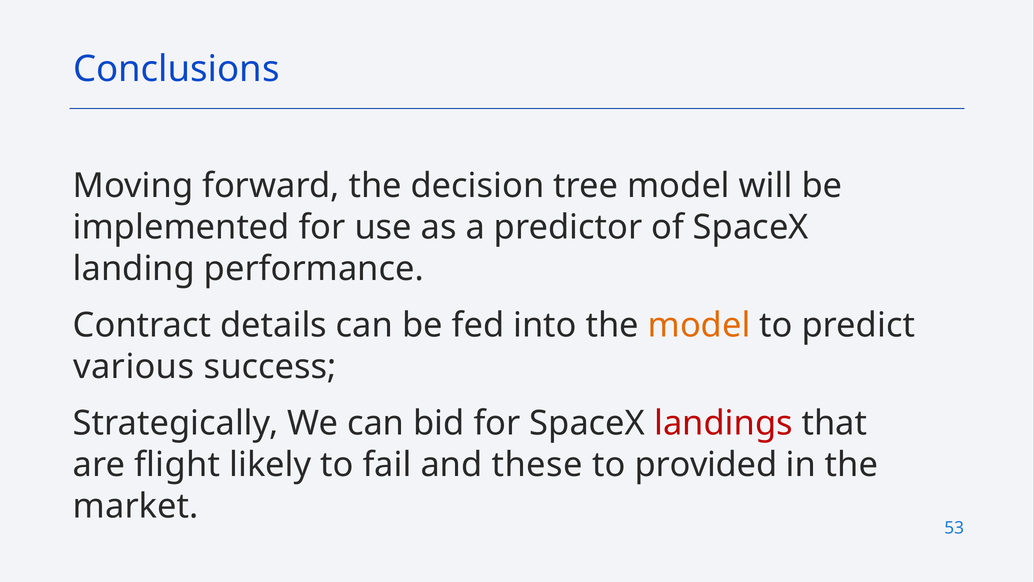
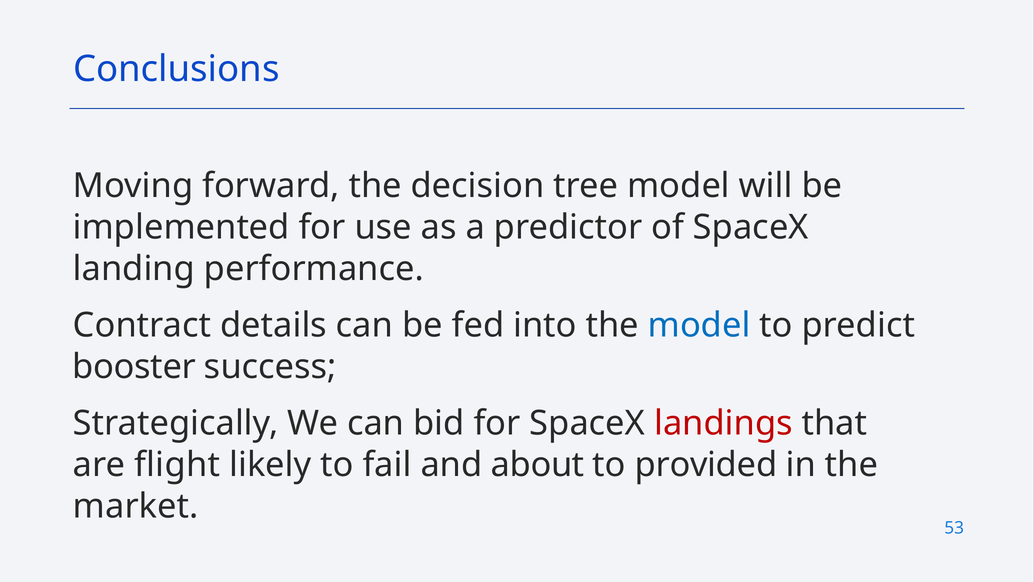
model colour: orange -> blue (699, 325)
various: various -> booster (134, 367)
these: these -> about (538, 465)
